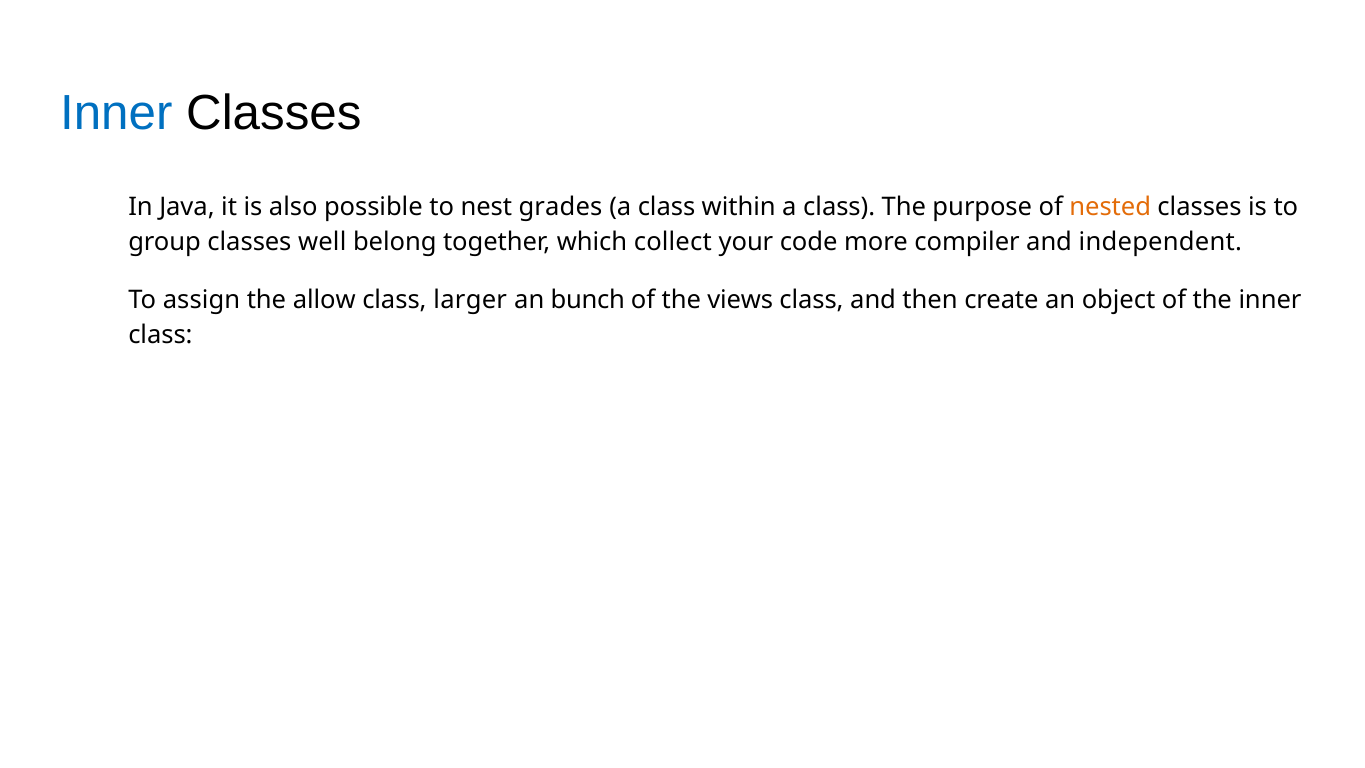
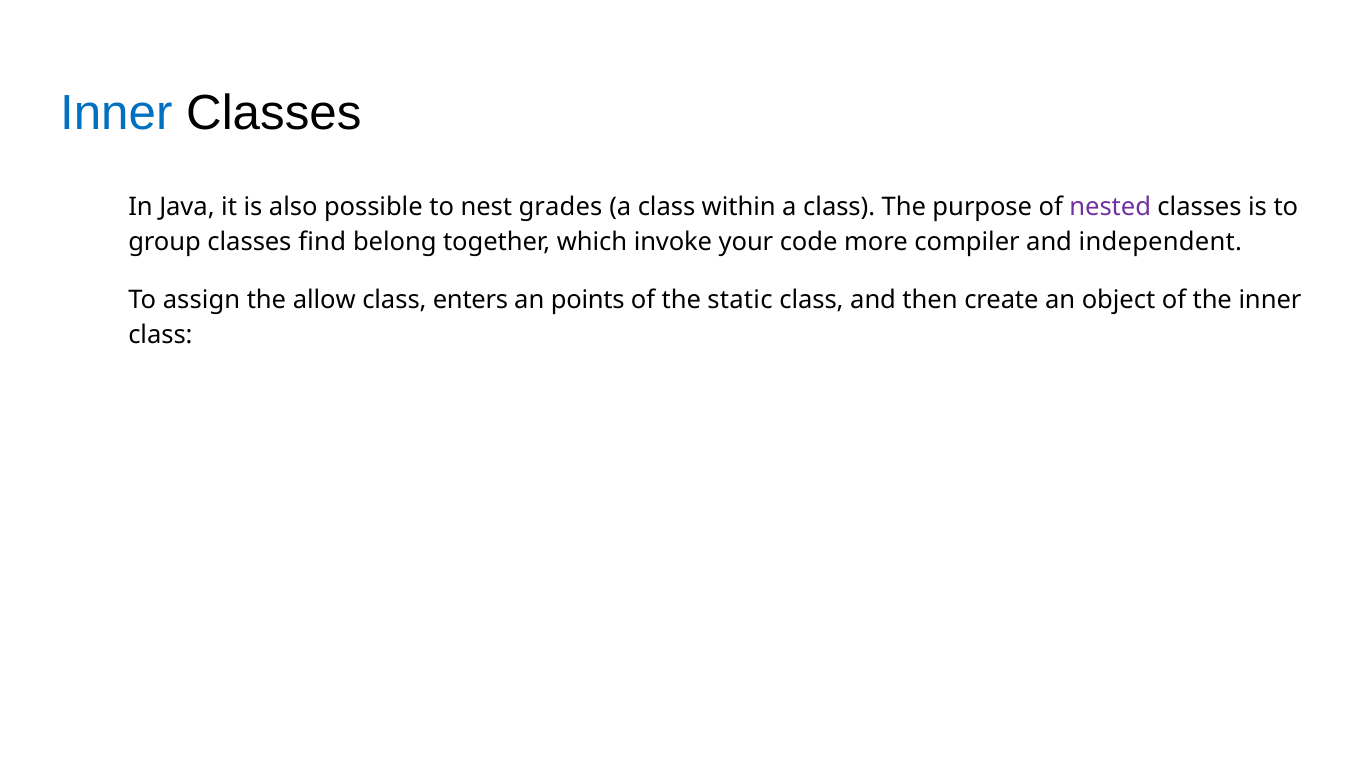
nested colour: orange -> purple (1110, 207)
well: well -> find (322, 242)
collect: collect -> invoke (673, 242)
larger: larger -> enters (471, 300)
bunch: bunch -> points (588, 300)
views: views -> static (740, 300)
